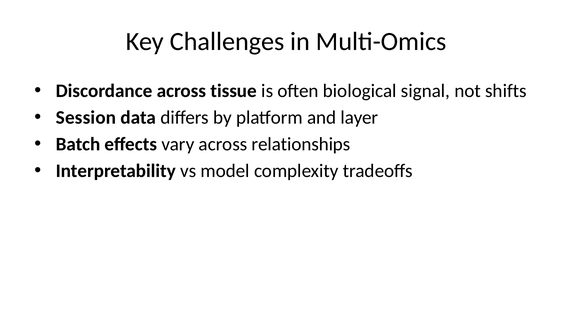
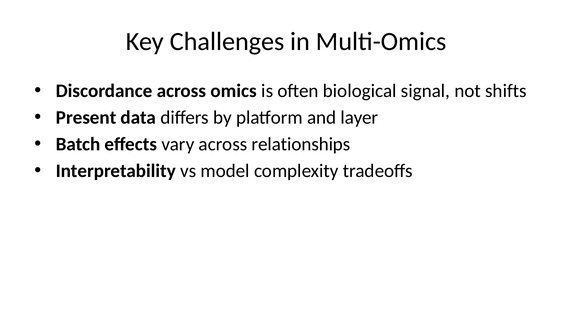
tissue: tissue -> omics (234, 91)
Session: Session -> Present (86, 118)
